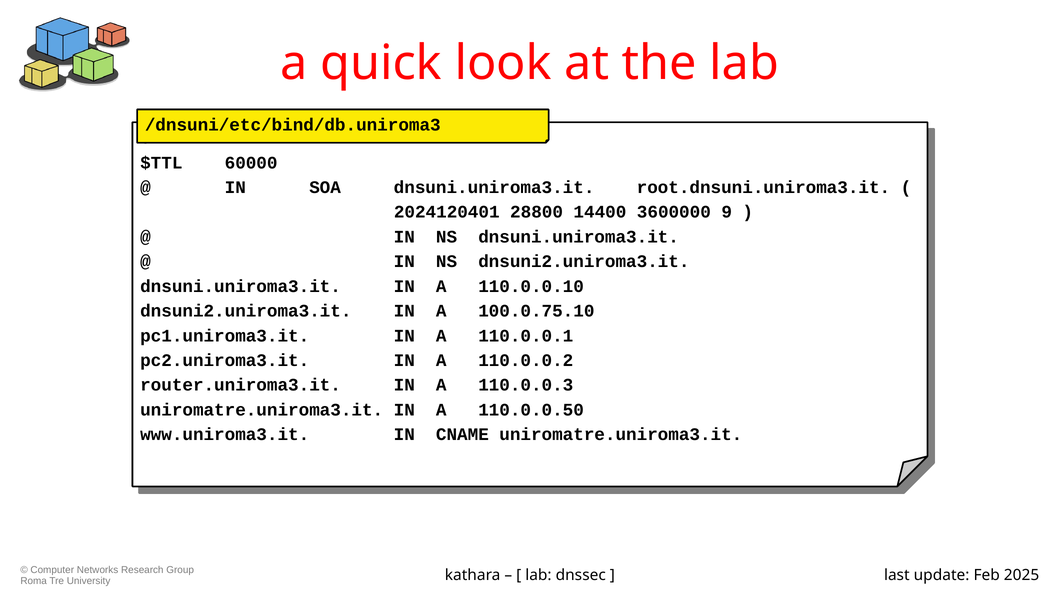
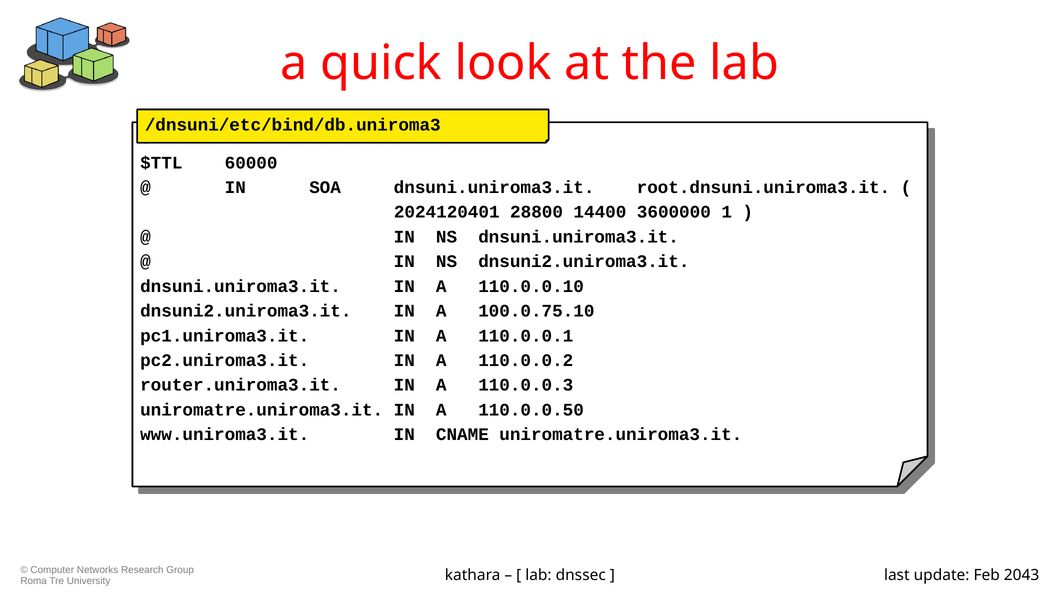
9: 9 -> 1 (727, 212)
2025: 2025 -> 2043 (1022, 575)
